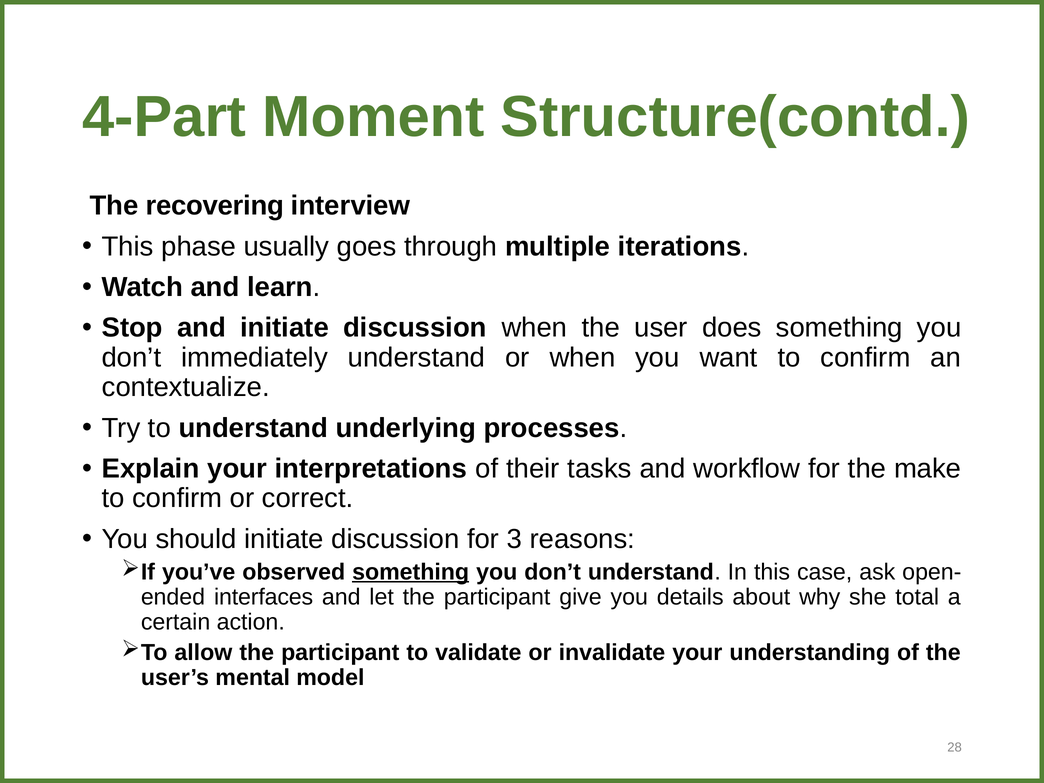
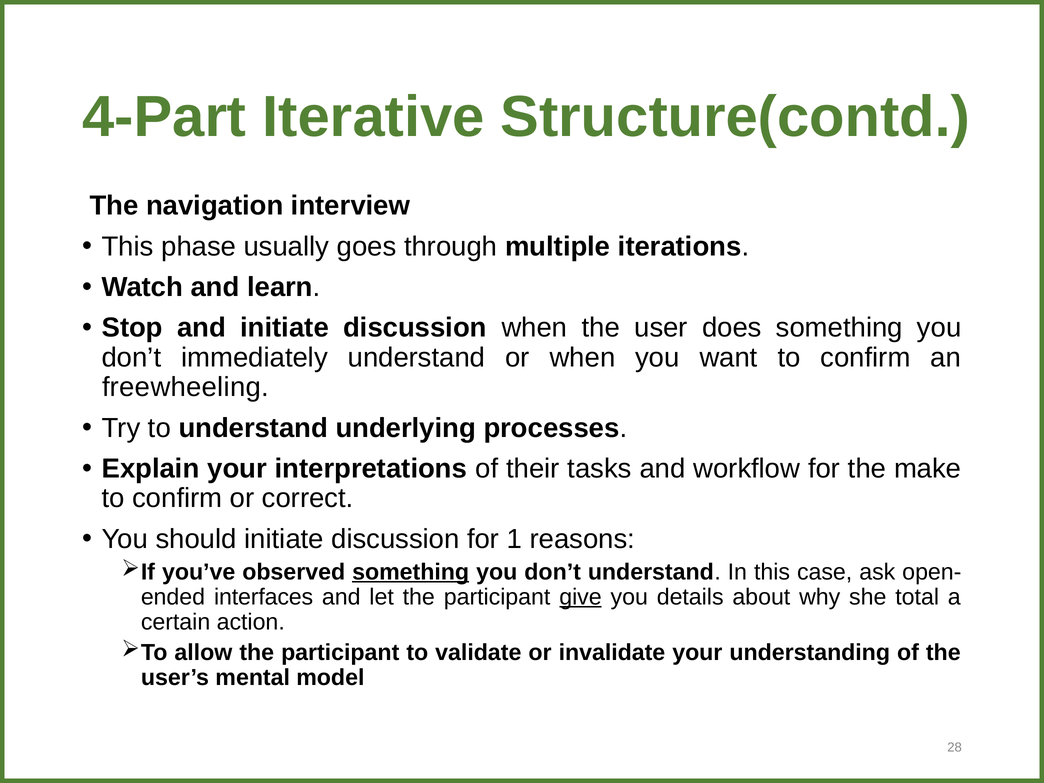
Moment: Moment -> Iterative (373, 117)
recovering: recovering -> navigation (215, 206)
contextualize: contextualize -> freewheeling (186, 387)
3: 3 -> 1 (514, 539)
give underline: none -> present (580, 597)
